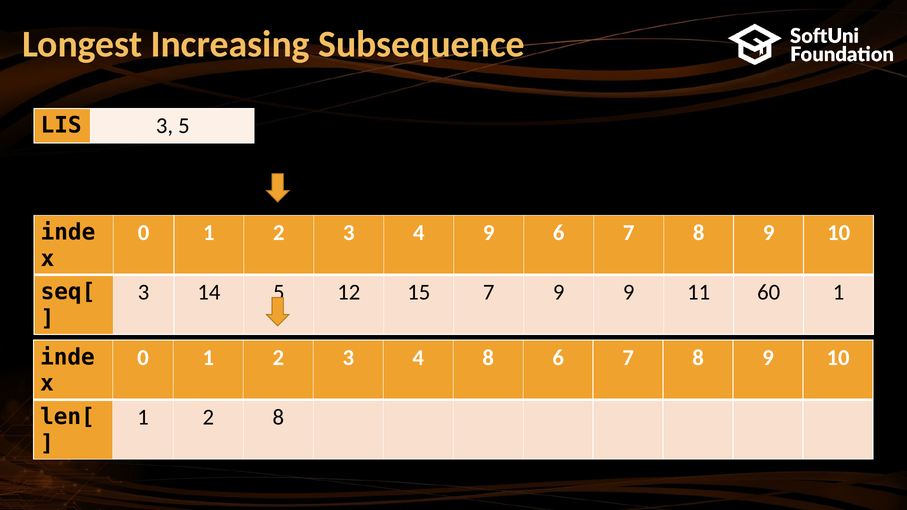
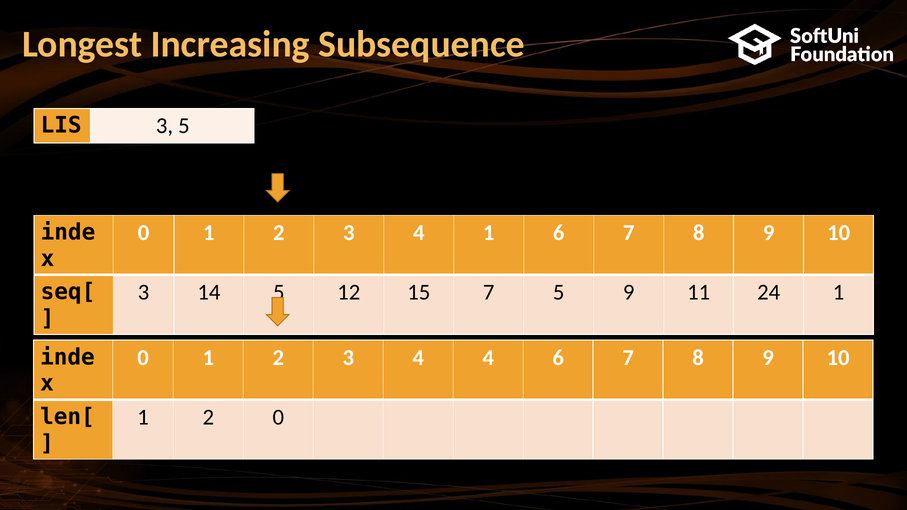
4 9: 9 -> 1 (489, 233)
7 9: 9 -> 5 (559, 293)
60: 60 -> 24 (769, 293)
4 8: 8 -> 4 (488, 358)
2 8: 8 -> 0 (278, 417)
